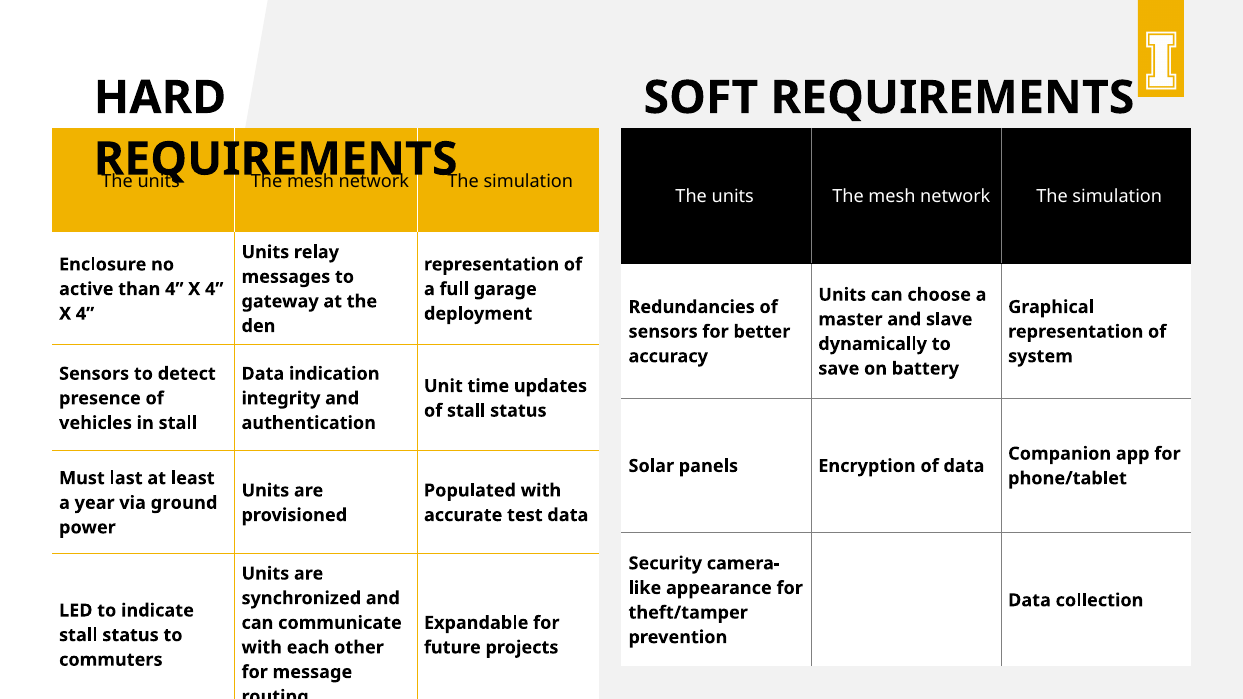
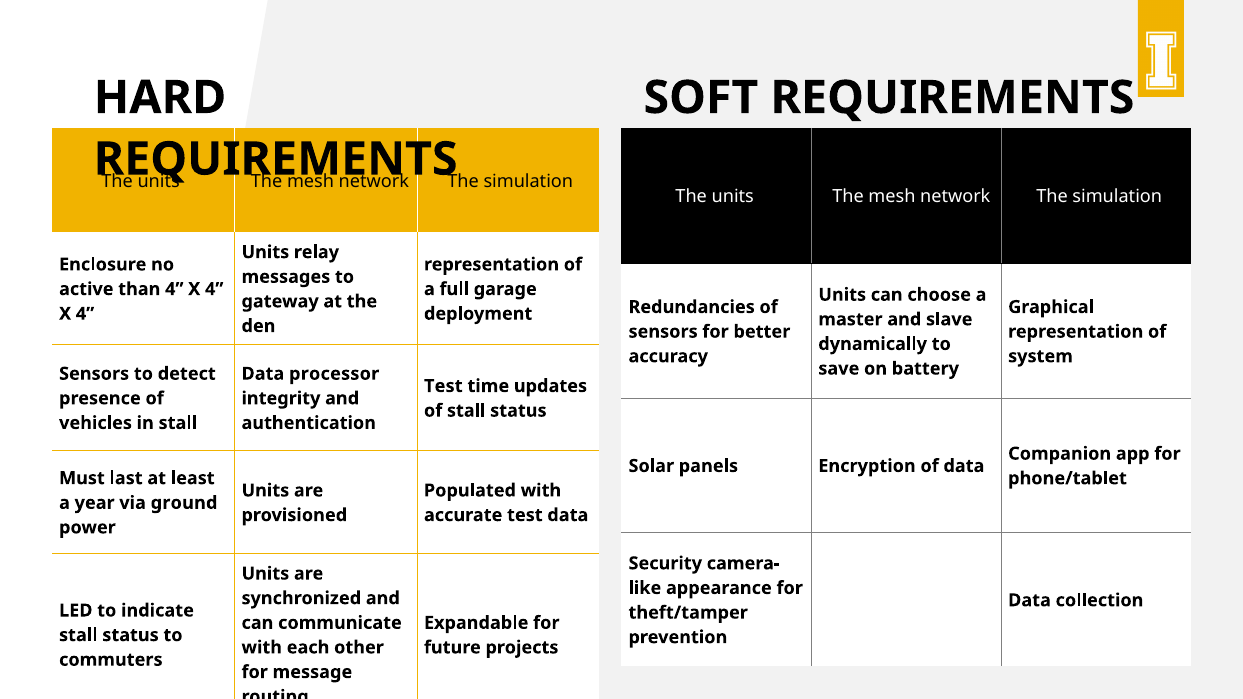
indication: indication -> processor (334, 374)
Unit: Unit -> Test (443, 386)
